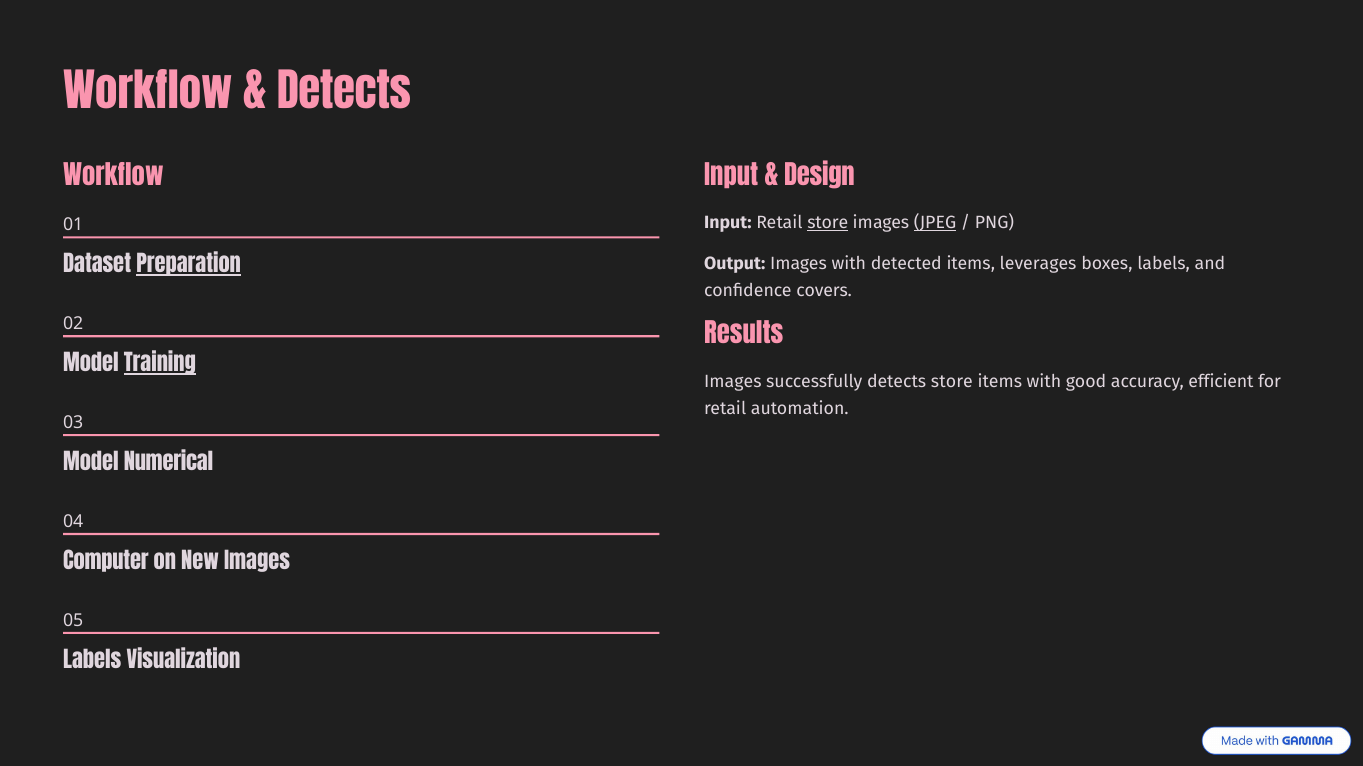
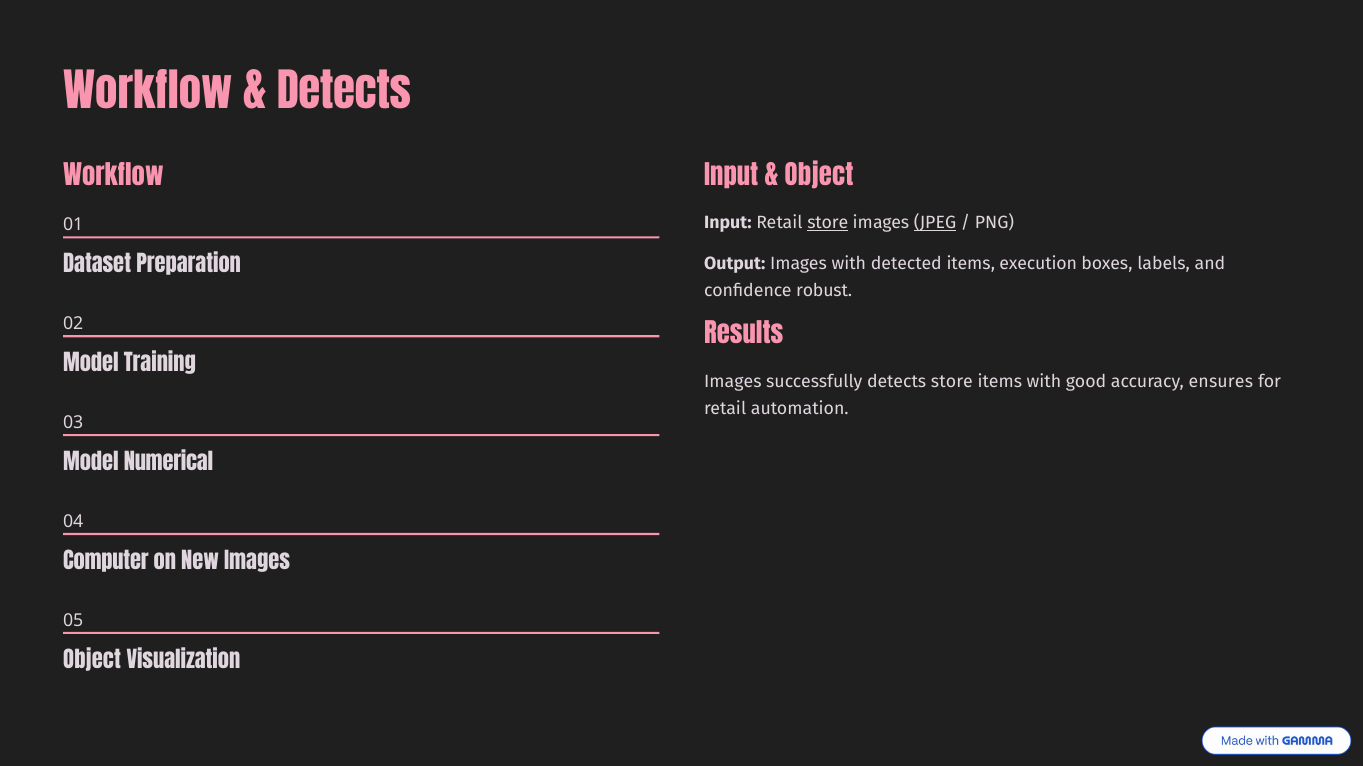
Design: Design -> Object (819, 176)
leverages: leverages -> execution (1038, 264)
Preparation underline: present -> none (189, 266)
covers: covers -> robust (824, 291)
Training underline: present -> none (160, 365)
efficient: efficient -> ensures (1221, 382)
Labels: Labels -> Object (92, 662)
